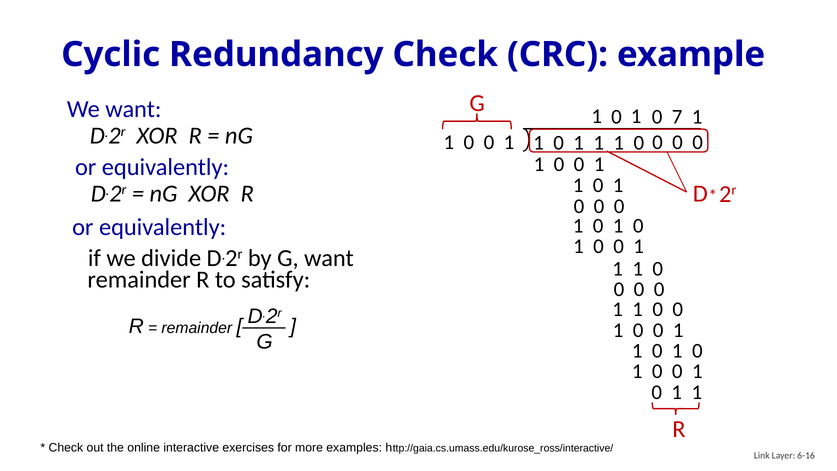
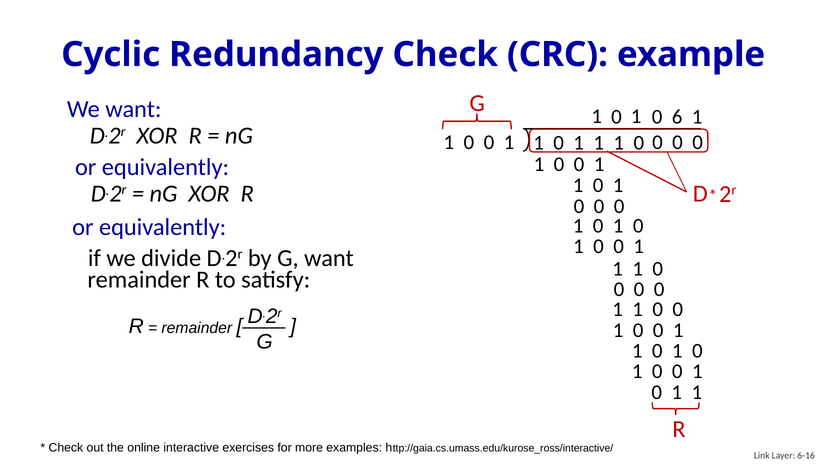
7: 7 -> 6 (677, 117)
